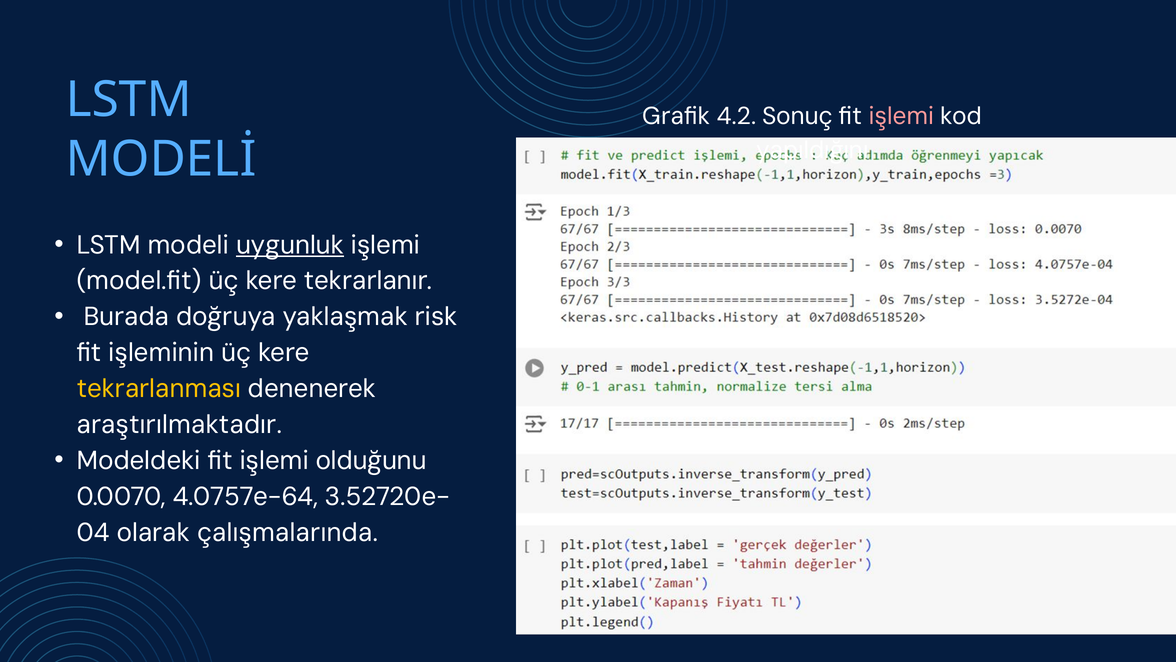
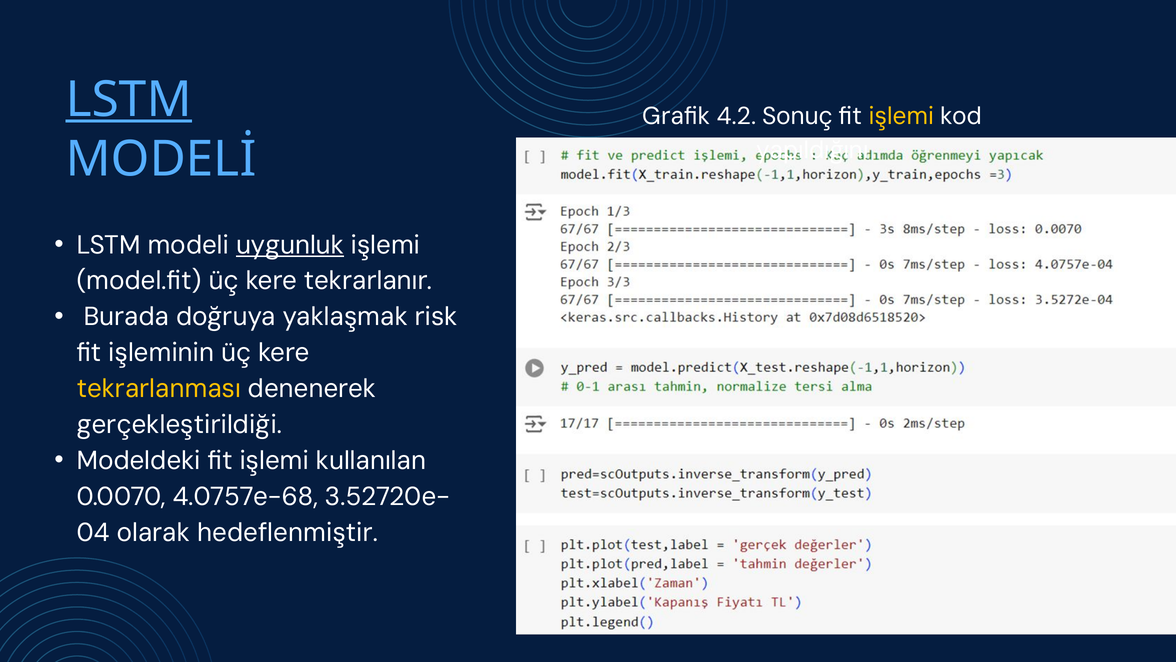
LSTM underline: none -> present (129, 100)
işlemi colour: pink -> yellow (901, 116)
araştırılmaktadır: araştırılmaktadır -> gerçekleştirildiği (179, 424)
olduğunu: olduğunu -> kullanılan (371, 460)
4.0757e-64: 4.0757e-64 -> 4.0757e-68 (245, 496)
çalışmalarında: çalışmalarında -> hedeflenmiştir (288, 532)
